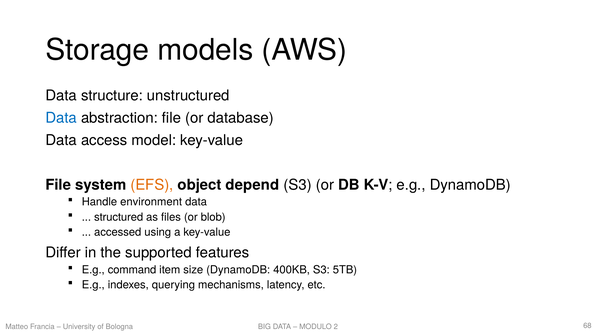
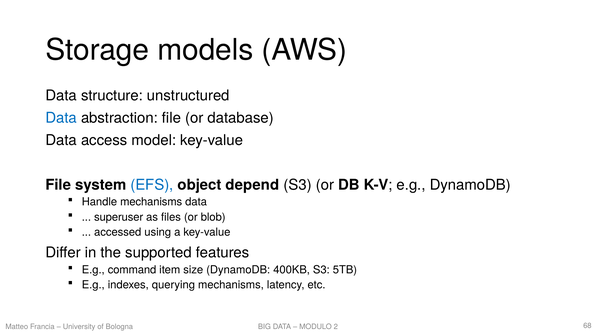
EFS colour: orange -> blue (152, 185)
Handle environment: environment -> mechanisms (151, 202)
structured: structured -> superuser (119, 217)
